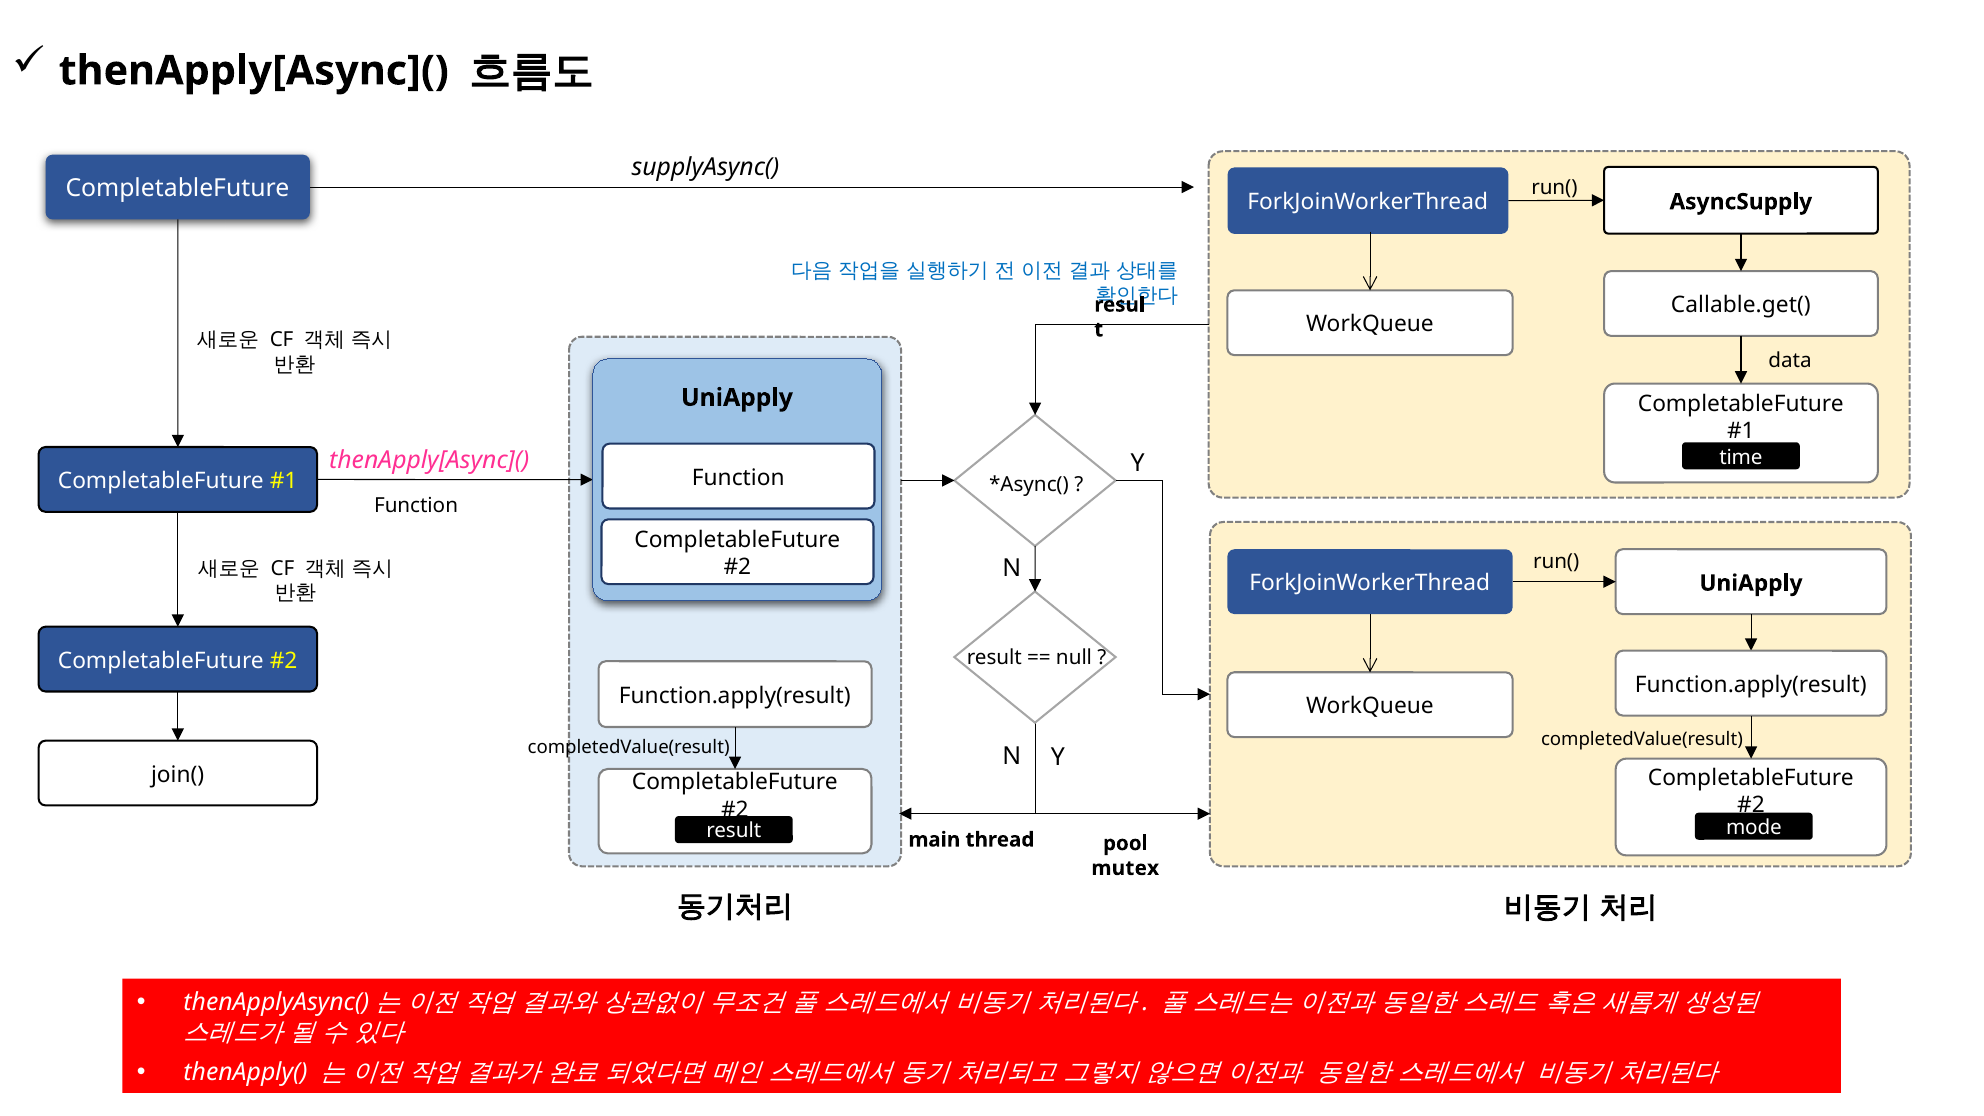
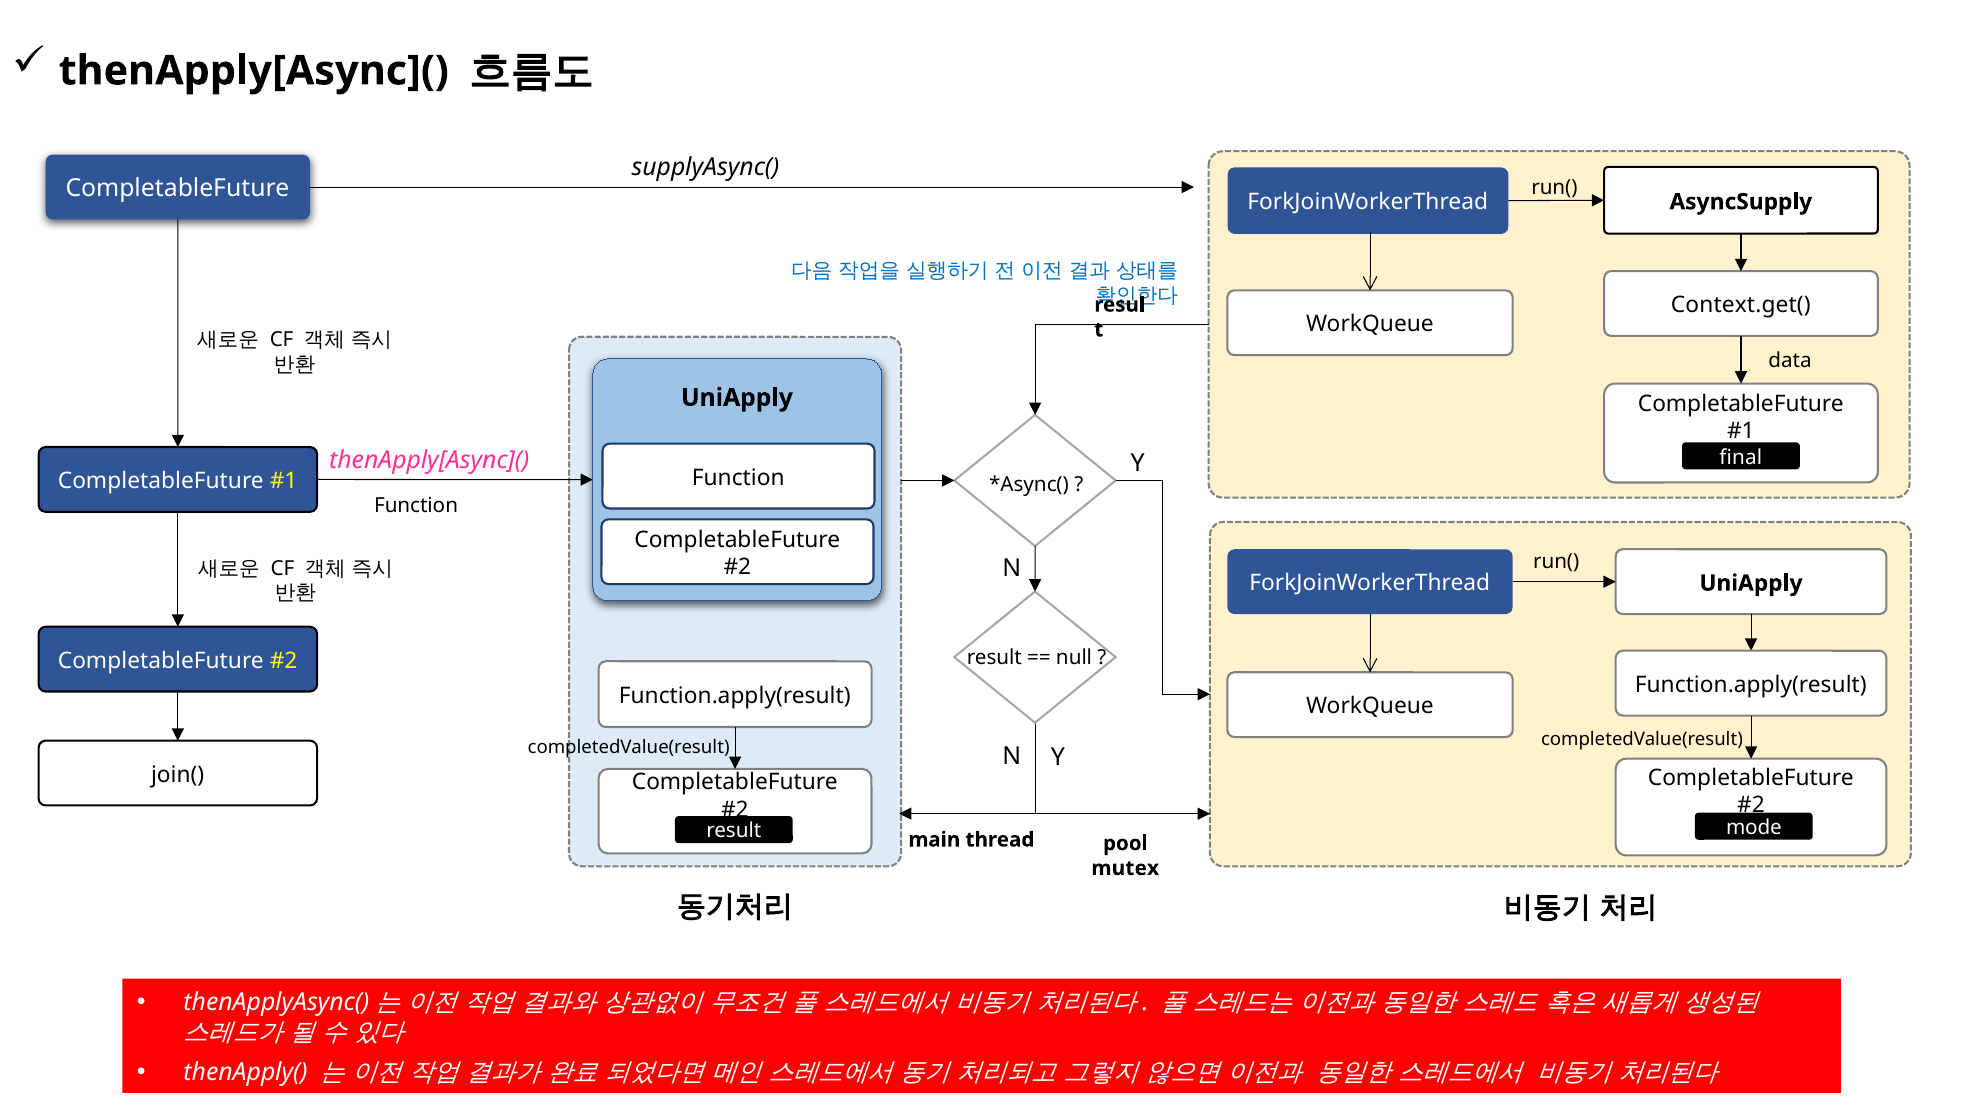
Callable.get(: Callable.get( -> Context.get( (1741, 305)
time: time -> final (1741, 457)
